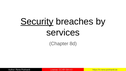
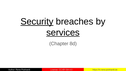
services underline: none -> present (63, 32)
